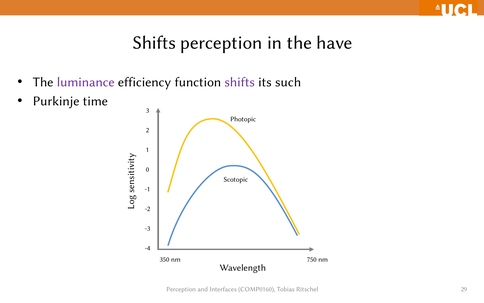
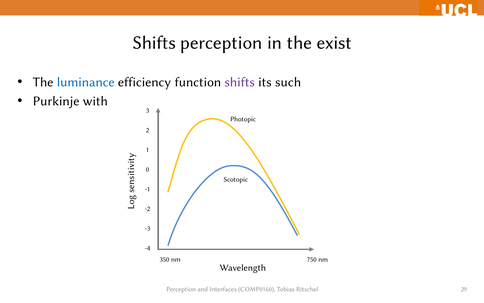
have: have -> exist (334, 42)
luminance colour: purple -> blue (86, 82)
time: time -> with (95, 101)
